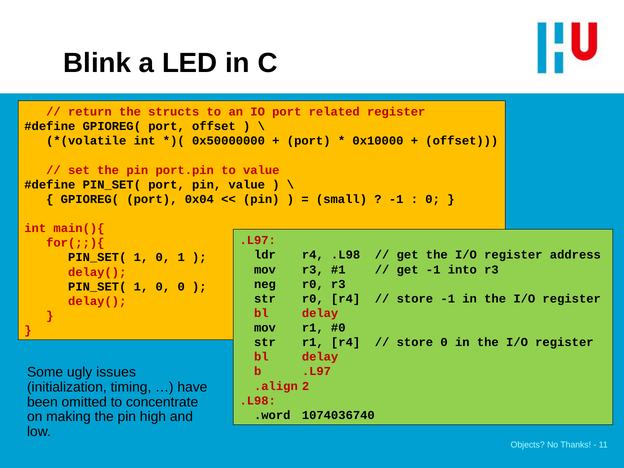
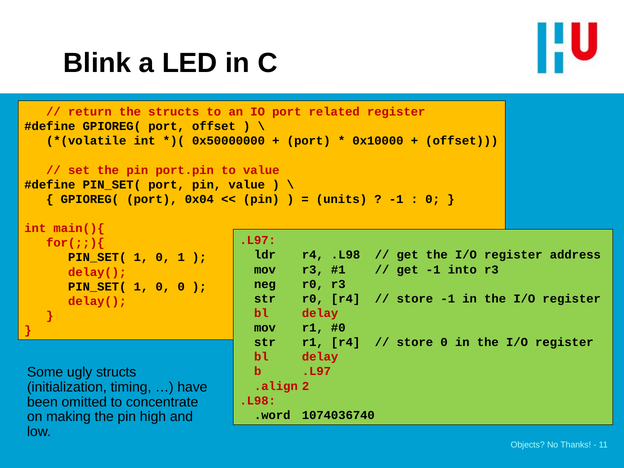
small: small -> units (342, 199)
ugly issues: issues -> structs (116, 372)
